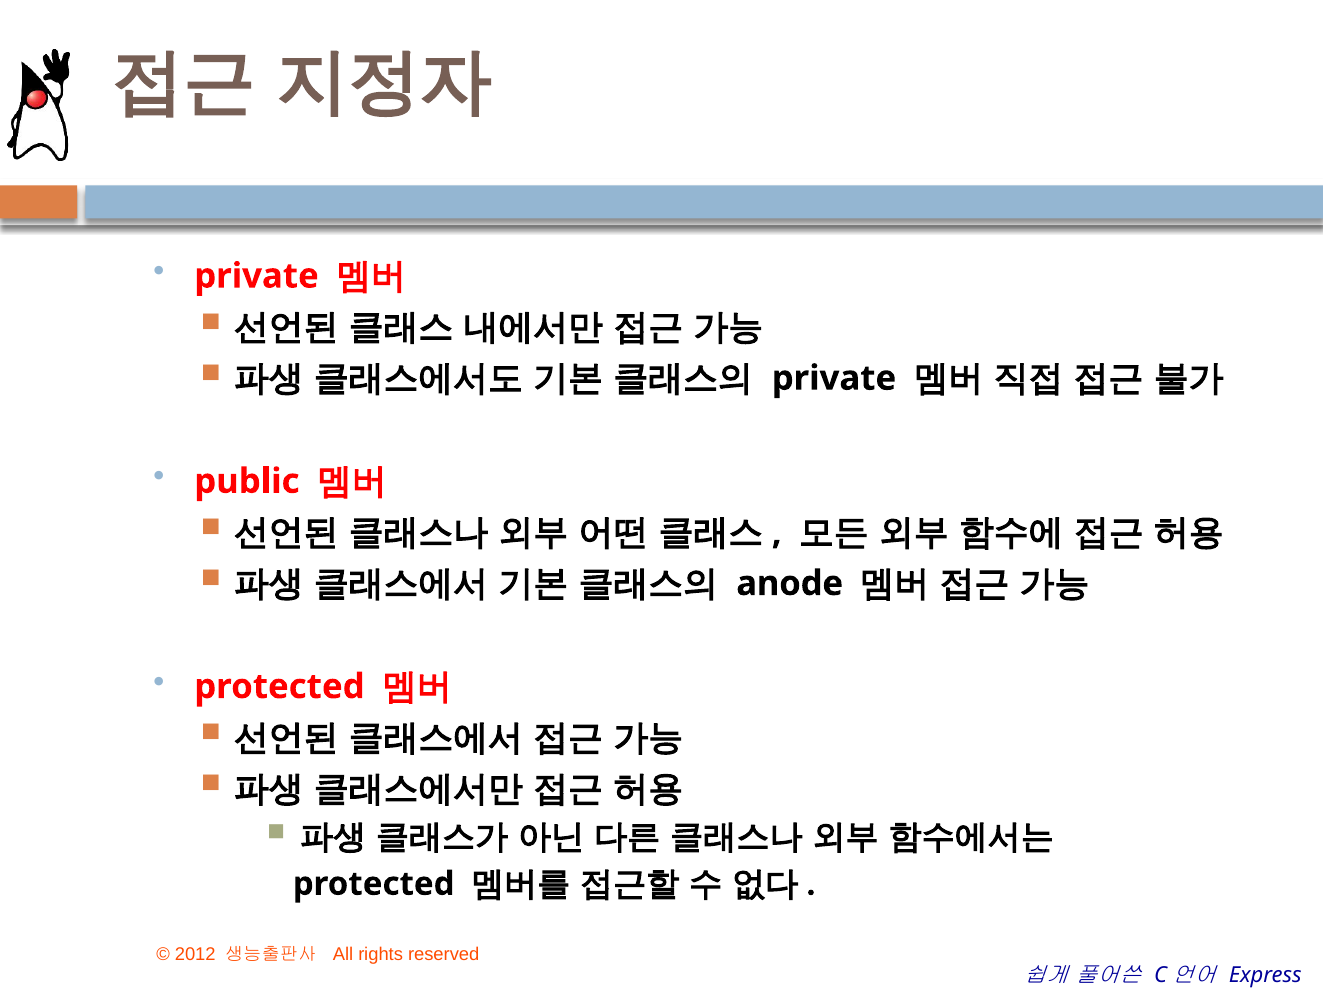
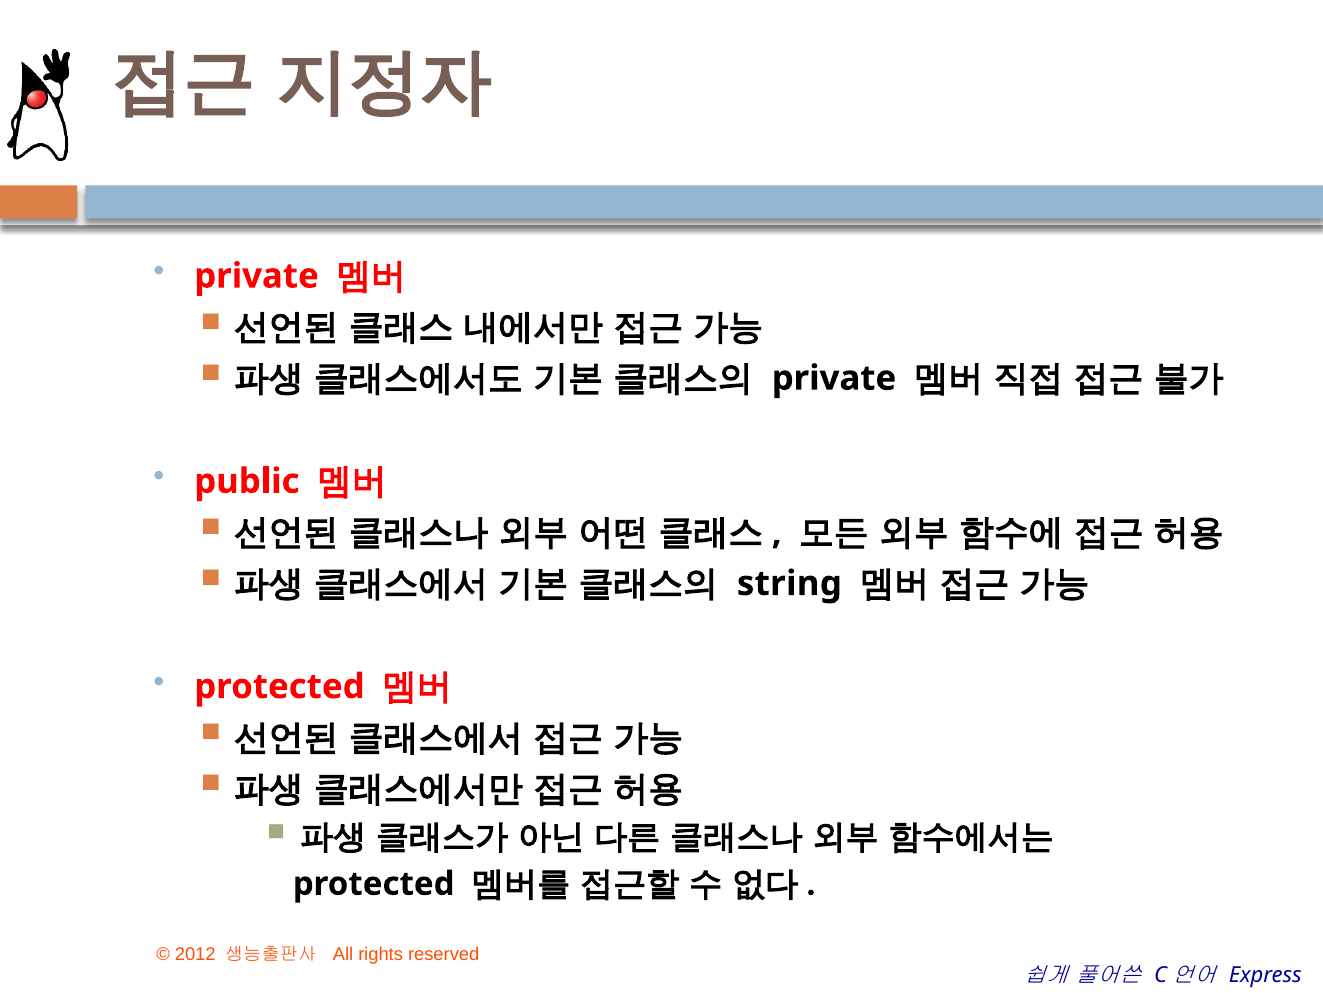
anode: anode -> string (789, 583)
